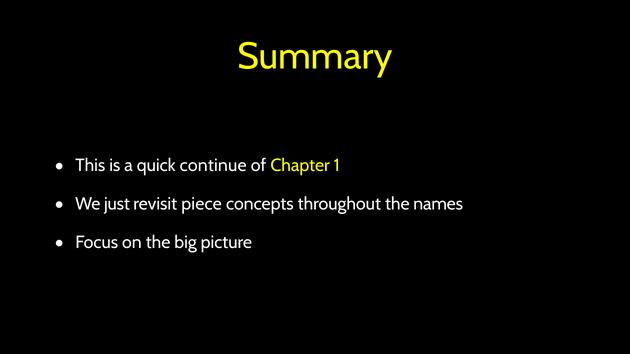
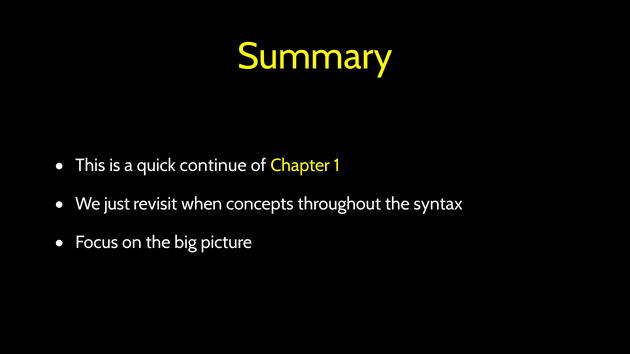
piece: piece -> when (202, 204)
names: names -> syntax (438, 204)
